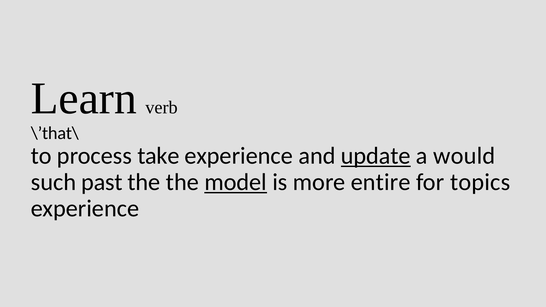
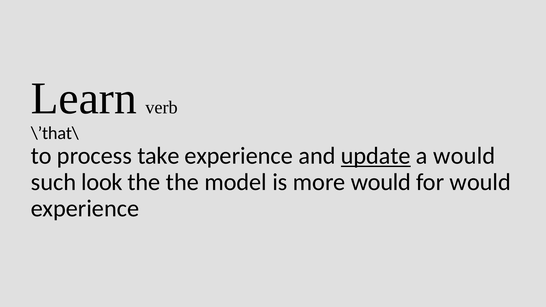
past: past -> look (102, 182)
model underline: present -> none (236, 182)
more entire: entire -> would (381, 182)
for topics: topics -> would (480, 182)
